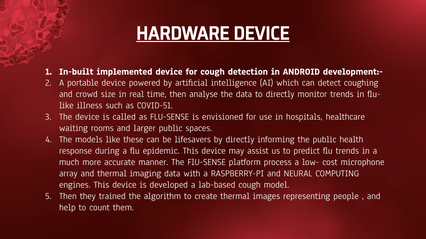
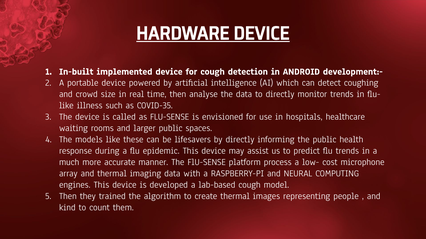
COVID-51: COVID-51 -> COVID-35 (155, 106)
help: help -> kind (67, 208)
